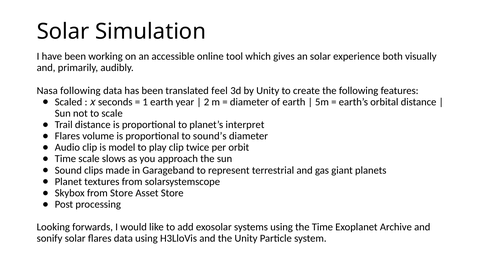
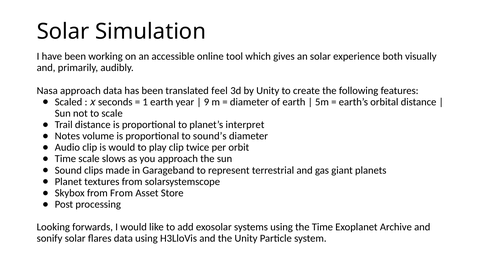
Nasa following: following -> approach (80, 91)
2: 2 -> 9 (207, 102)
Flares: Flares -> Notes (67, 136)
is model: model -> would (122, 148)
from Store: Store -> From (122, 193)
